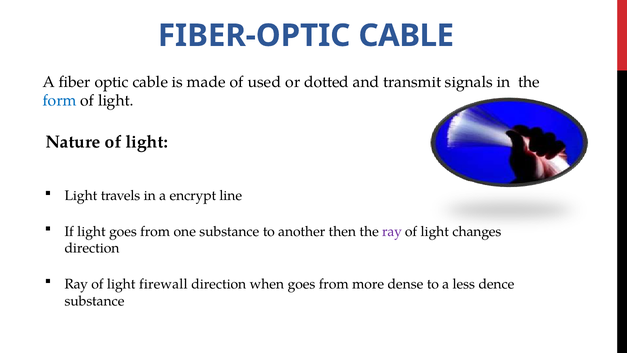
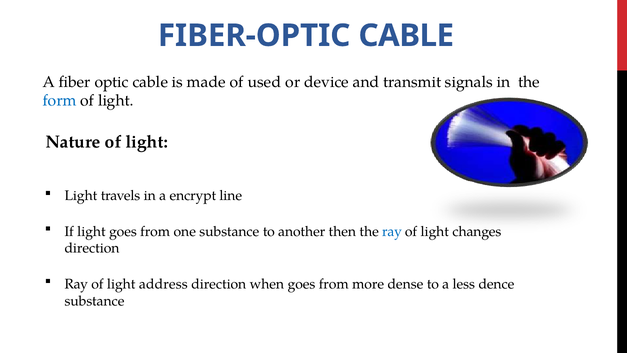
dotted: dotted -> device (327, 82)
ray colour: purple -> blue (392, 231)
firewall: firewall -> address (163, 284)
